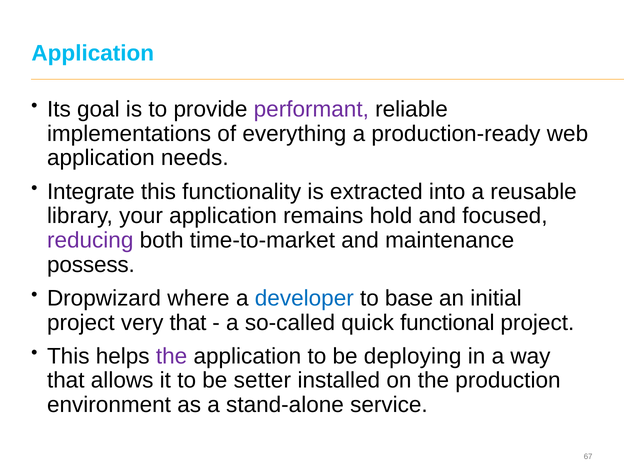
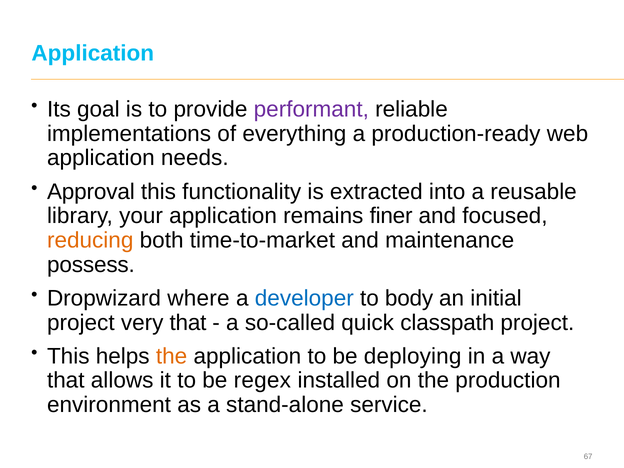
Integrate: Integrate -> Approval (91, 192)
hold: hold -> finer (391, 216)
reducing colour: purple -> orange (90, 240)
base: base -> body (409, 298)
functional: functional -> classpath (447, 323)
the colour: purple -> orange (172, 356)
setter: setter -> regex (262, 381)
